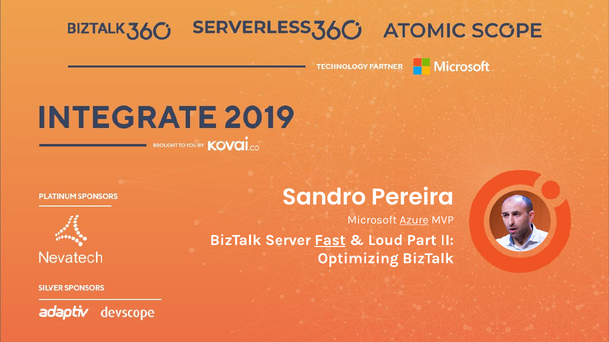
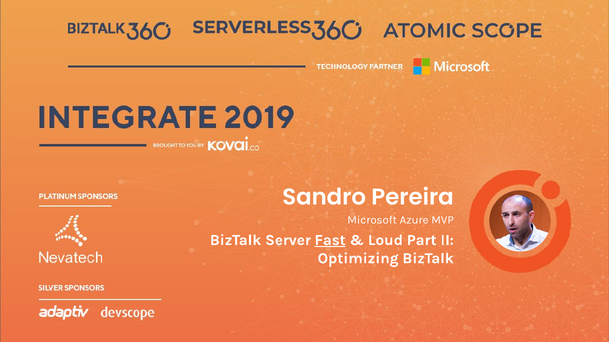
Azure underline: present -> none (414, 220)
